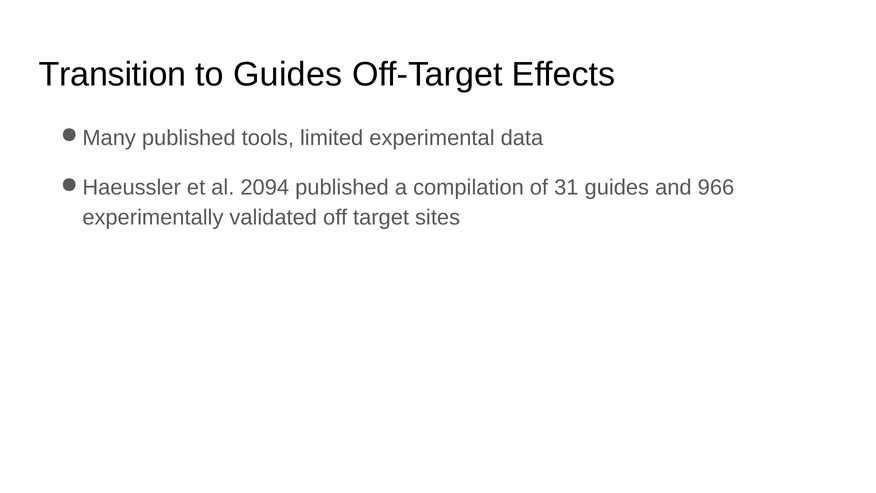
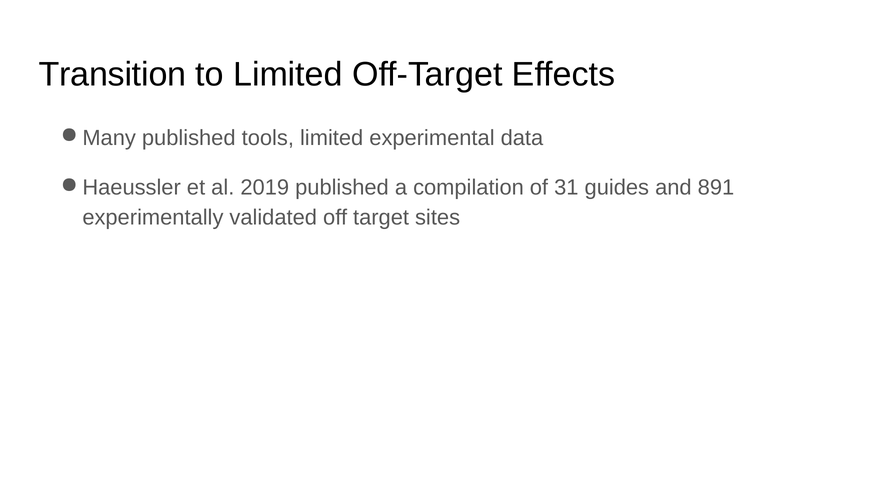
to Guides: Guides -> Limited (288, 74)
2094: 2094 -> 2019 (265, 187)
966: 966 -> 891 (716, 187)
